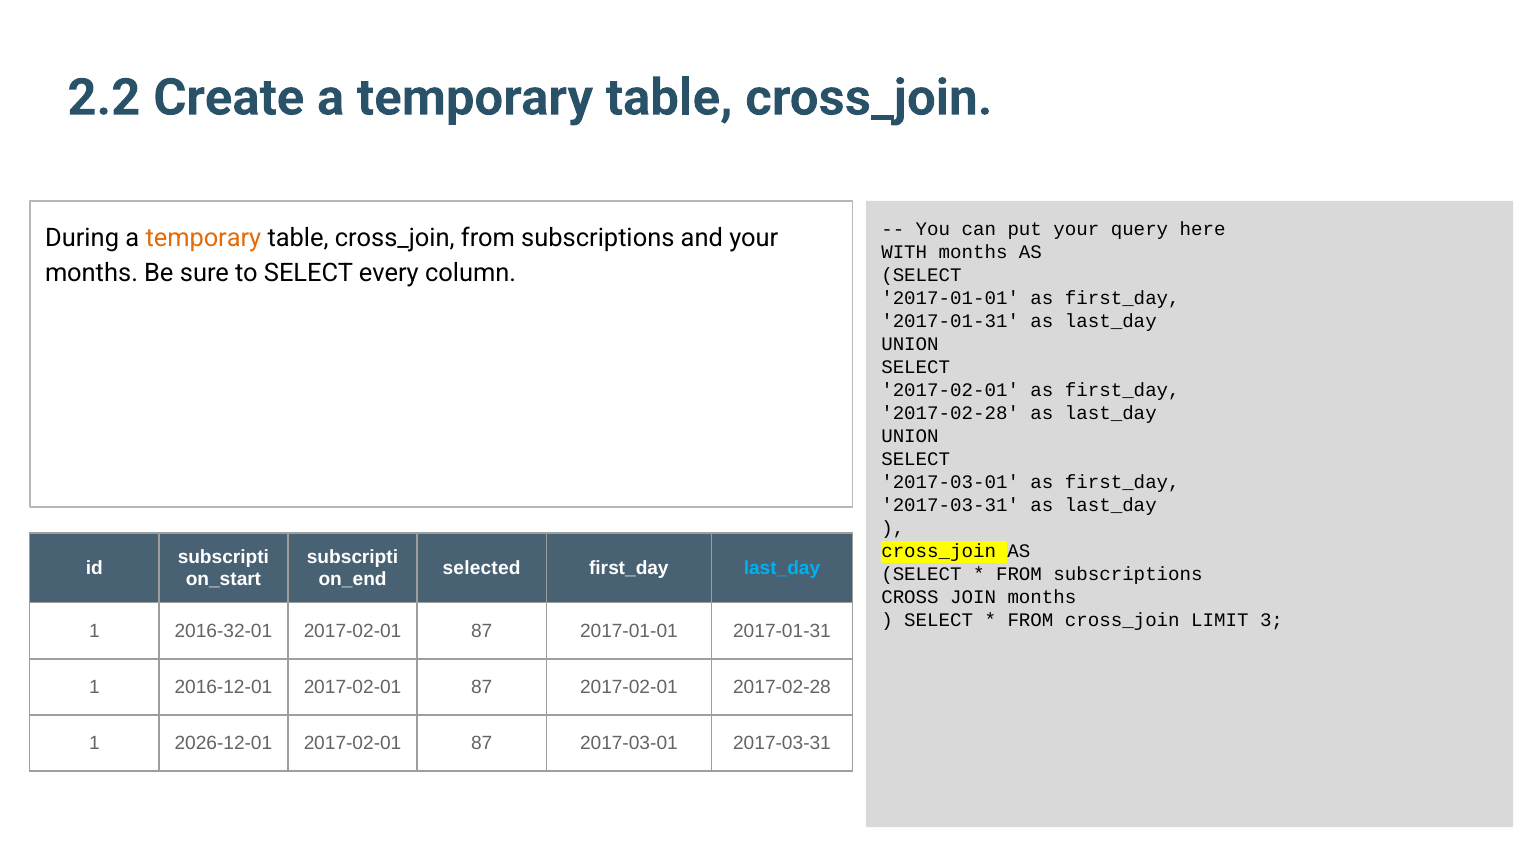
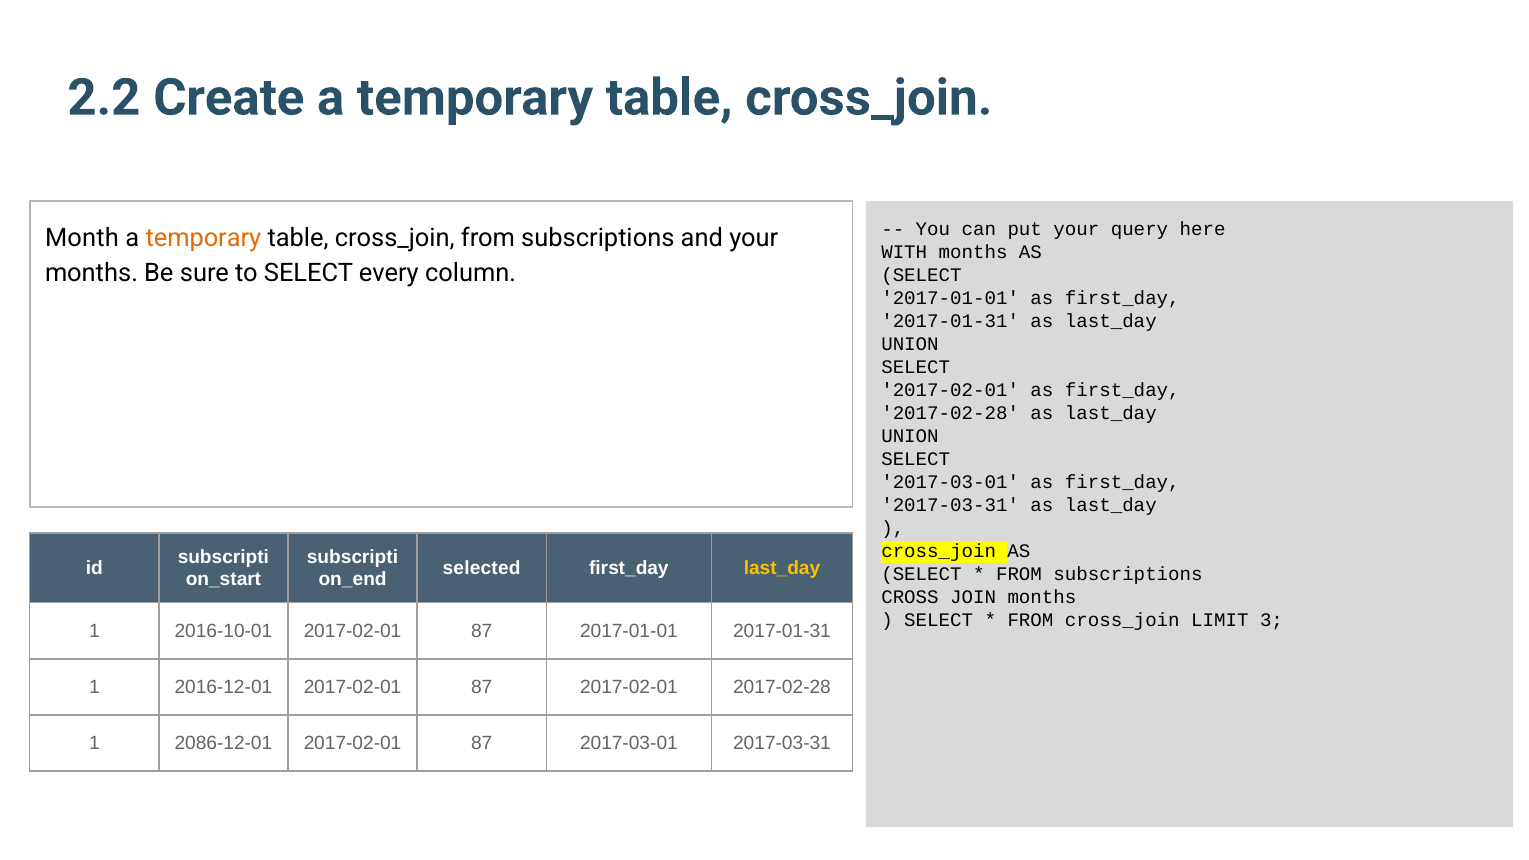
During: During -> Month (82, 238)
last_day colour: light blue -> yellow (782, 568)
2016-32-01: 2016-32-01 -> 2016-10-01 (223, 631)
2026-12-01: 2026-12-01 -> 2086-12-01 (223, 743)
